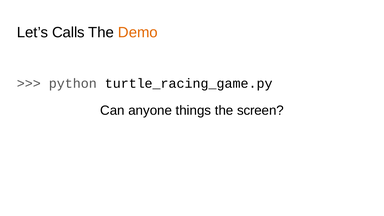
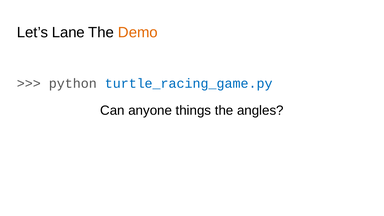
Calls: Calls -> Lane (68, 33)
turtle_racing_game.py colour: black -> blue (189, 84)
screen: screen -> angles (260, 111)
